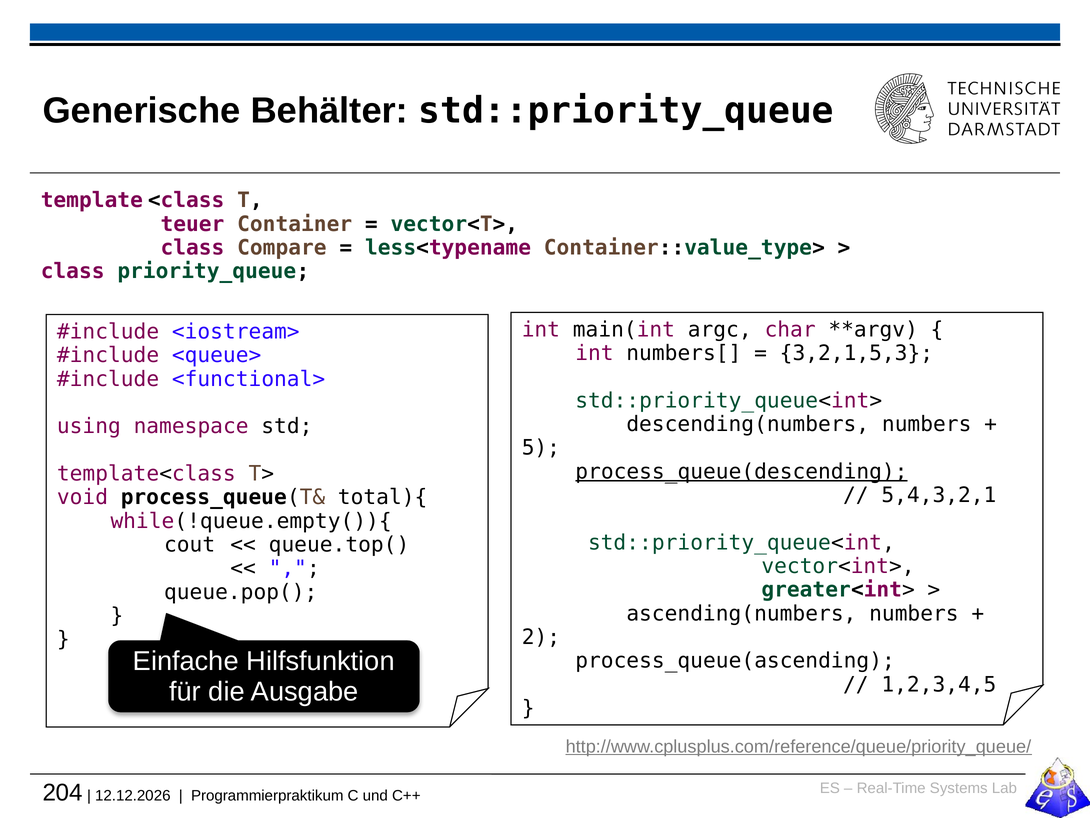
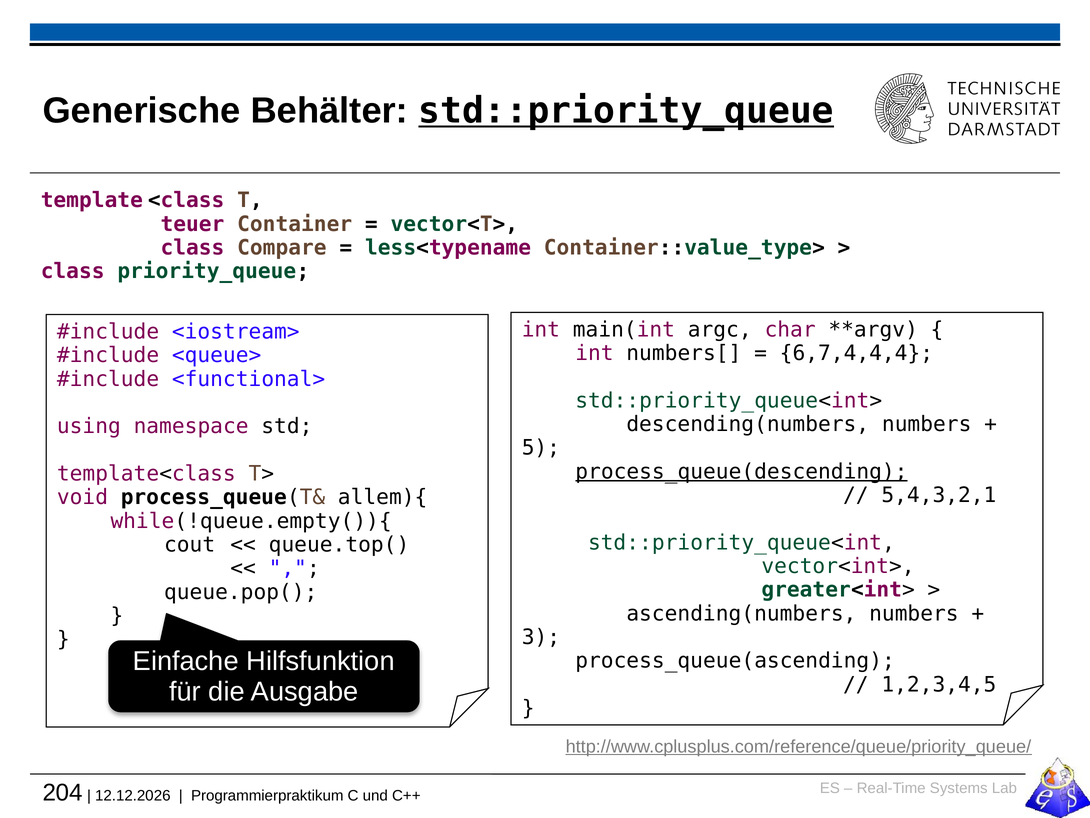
std::priority_queue underline: none -> present (626, 111)
3,2,1,5,3: 3,2,1,5,3 -> 6,7,4,4,4 (856, 353)
total){: total){ -> allem){ (383, 497)
2: 2 -> 3 (541, 637)
